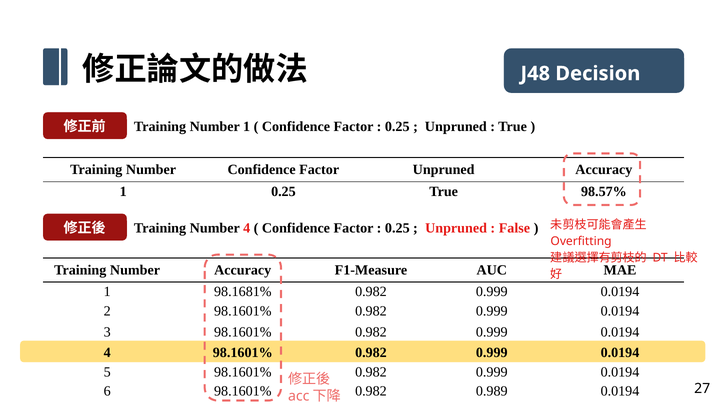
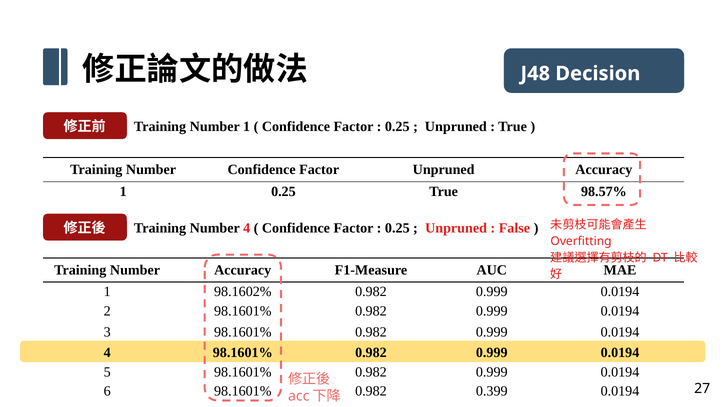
98.1681%: 98.1681% -> 98.1602% (243, 292)
0.989: 0.989 -> 0.399 (492, 391)
